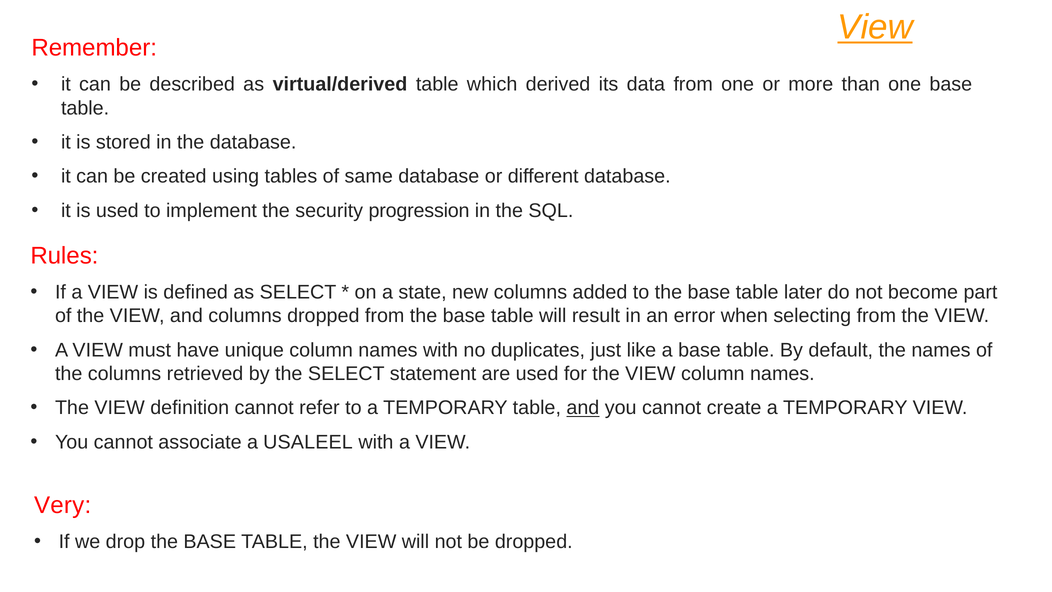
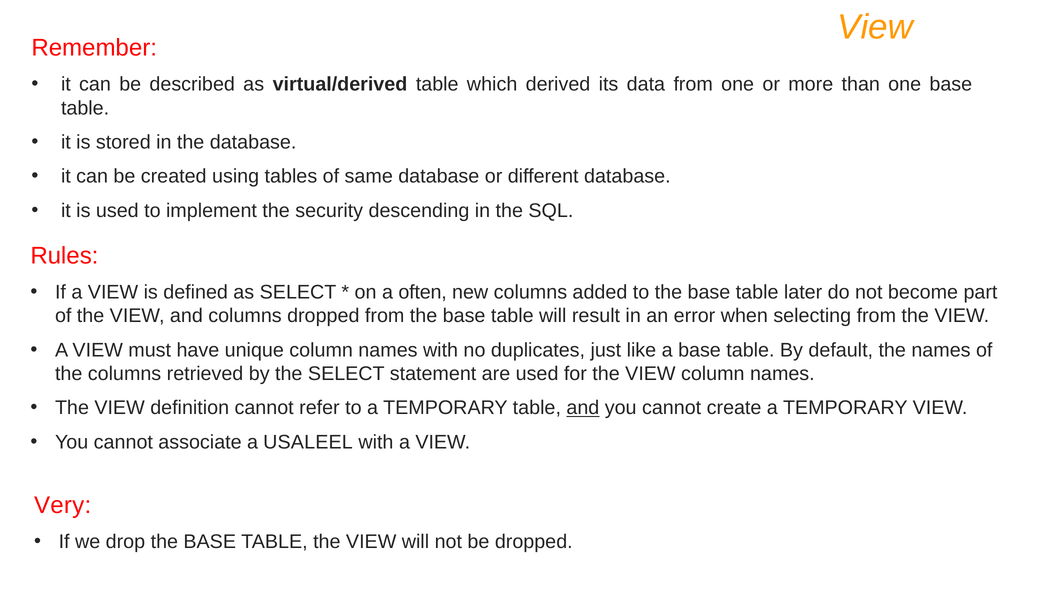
View underline: present -> none (875, 27)
progression: progression -> descending (419, 211)
state: state -> often (423, 292)
